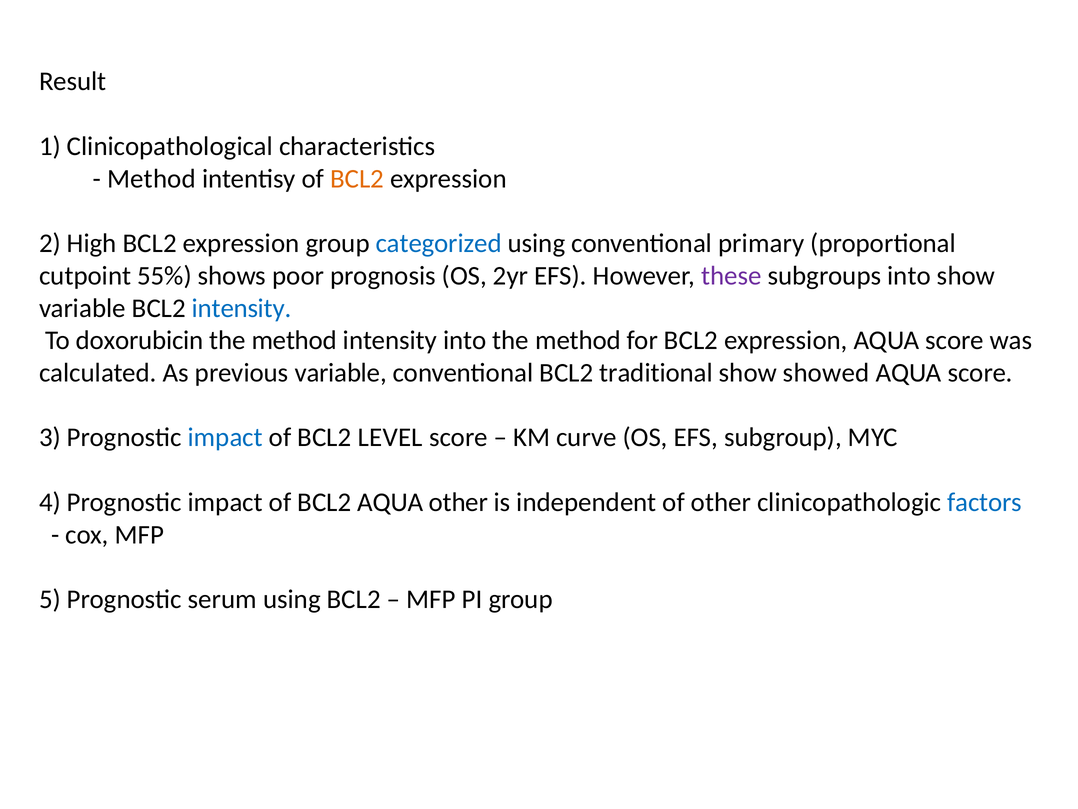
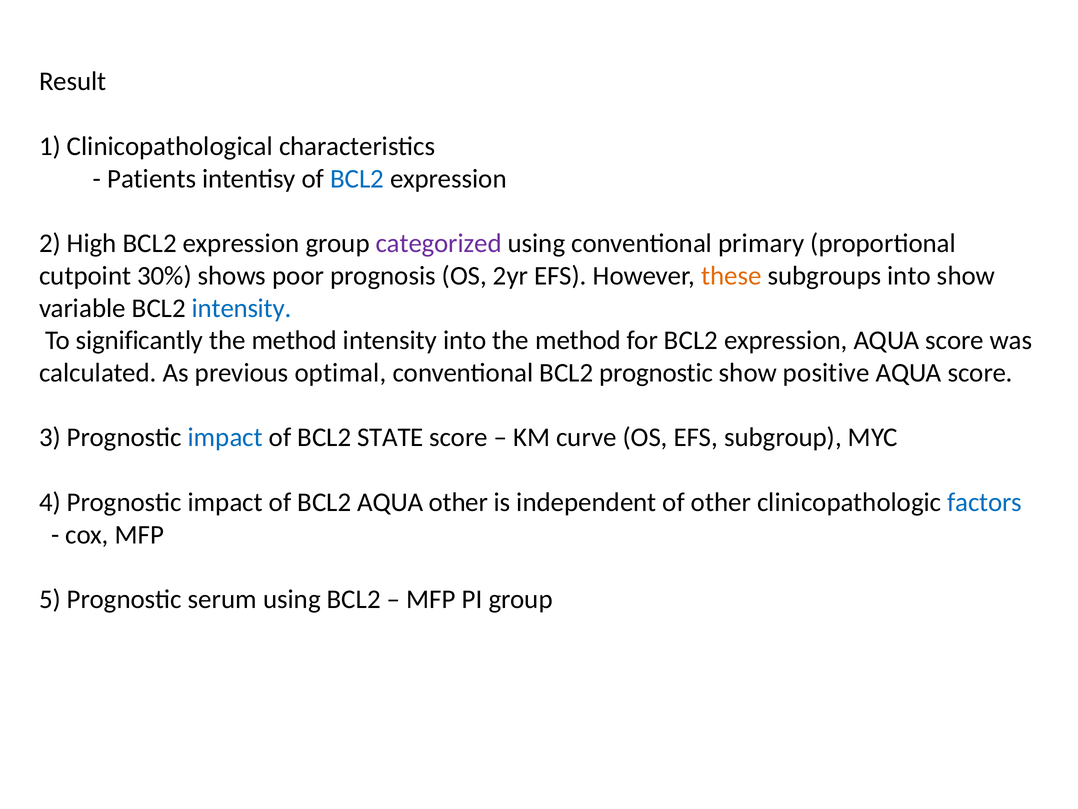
Method: Method -> Patients (152, 179)
BCL2 colour: orange -> blue (357, 179)
categorized colour: blue -> purple (439, 243)
55%: 55% -> 30% (164, 276)
these colour: purple -> orange (731, 276)
doxorubicin: doxorubicin -> significantly (140, 340)
previous variable: variable -> optimal (340, 373)
BCL2 traditional: traditional -> prognostic (656, 373)
showed: showed -> positive (826, 373)
LEVEL: LEVEL -> STATE (390, 437)
